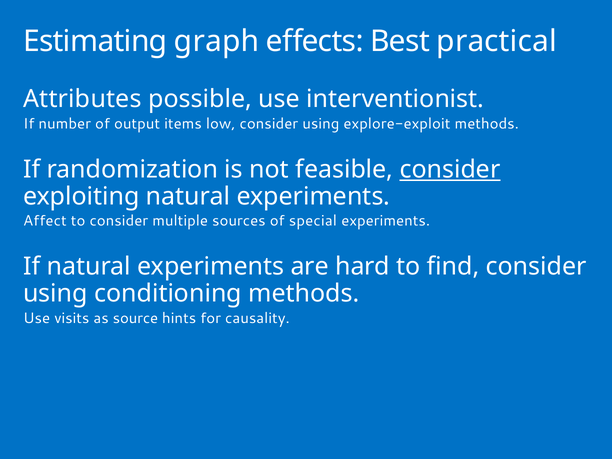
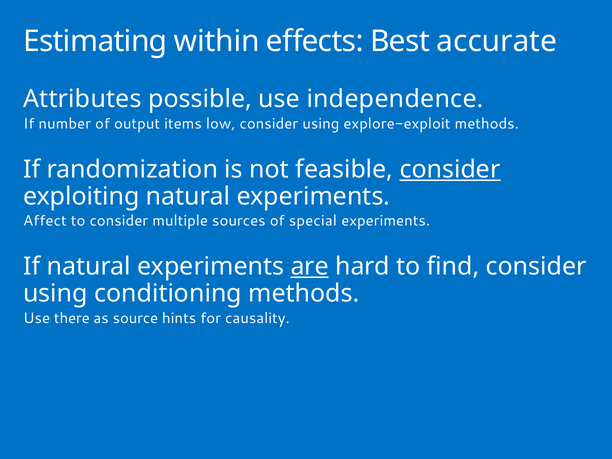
graph: graph -> within (217, 41)
practical: practical -> accurate (497, 41)
interventionist: interventionist -> independence (395, 99)
are underline: none -> present (310, 267)
visits: visits -> there (72, 318)
